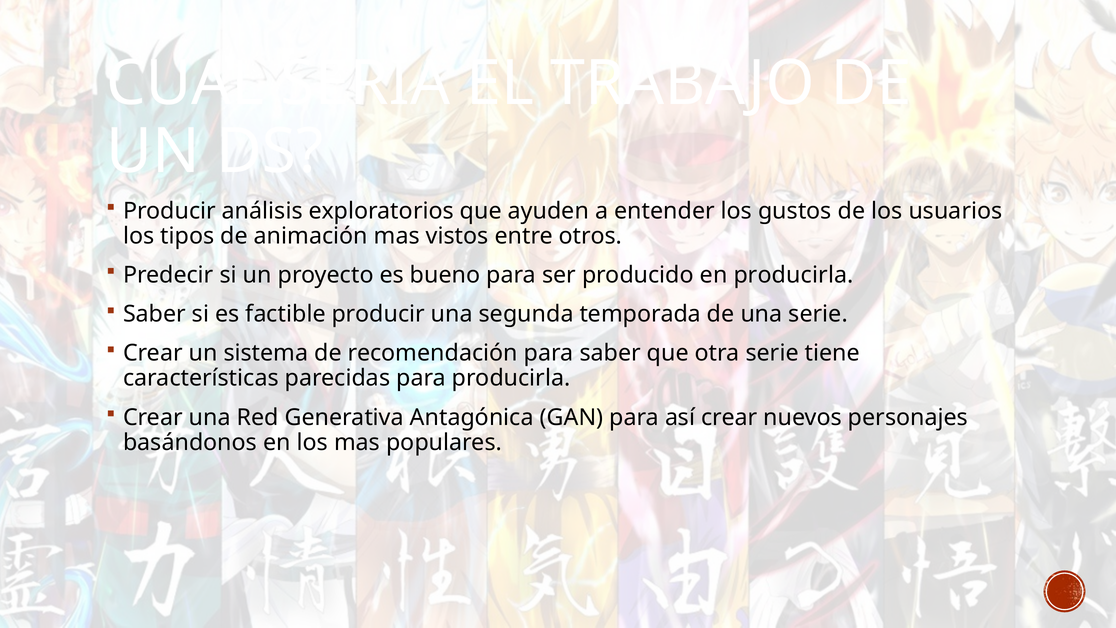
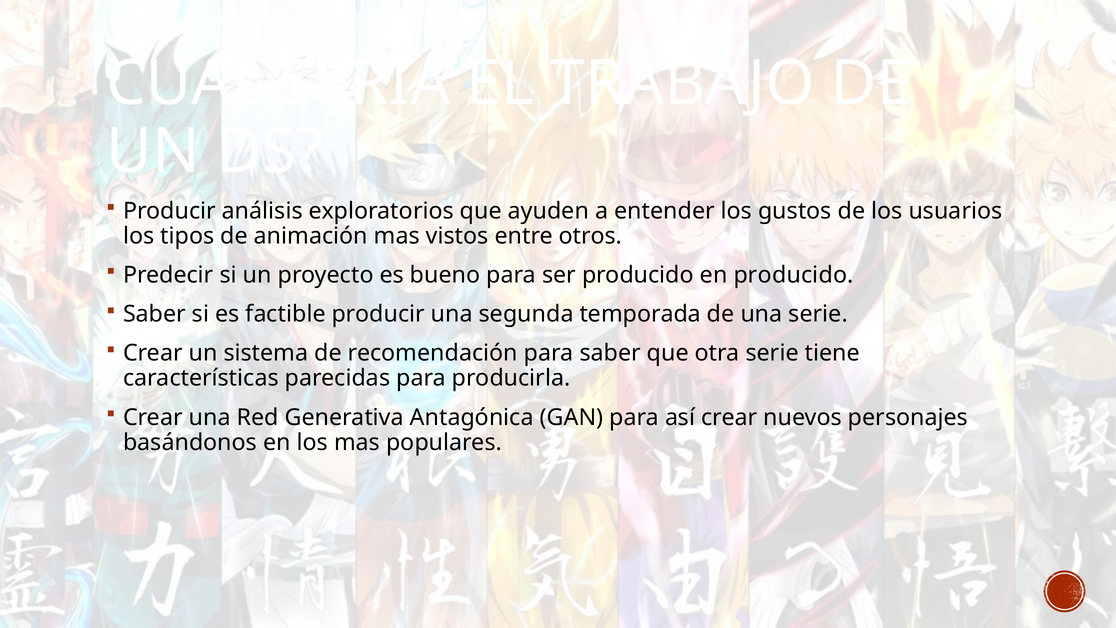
en producirla: producirla -> producido (794, 275)
